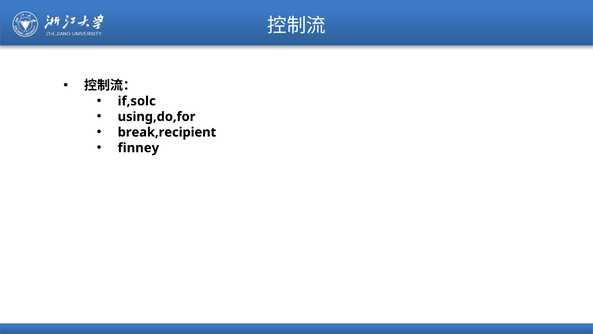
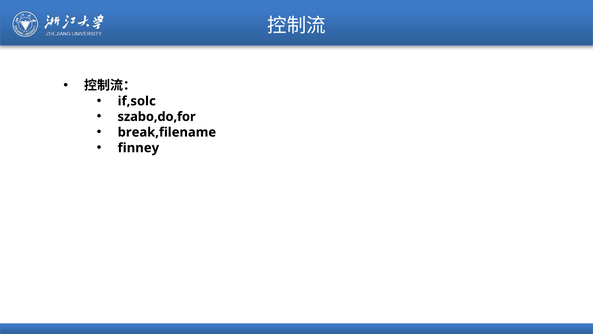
using,do,for: using,do,for -> szabo,do,for (157, 117)
break,recipient: break,recipient -> break,filename (167, 132)
